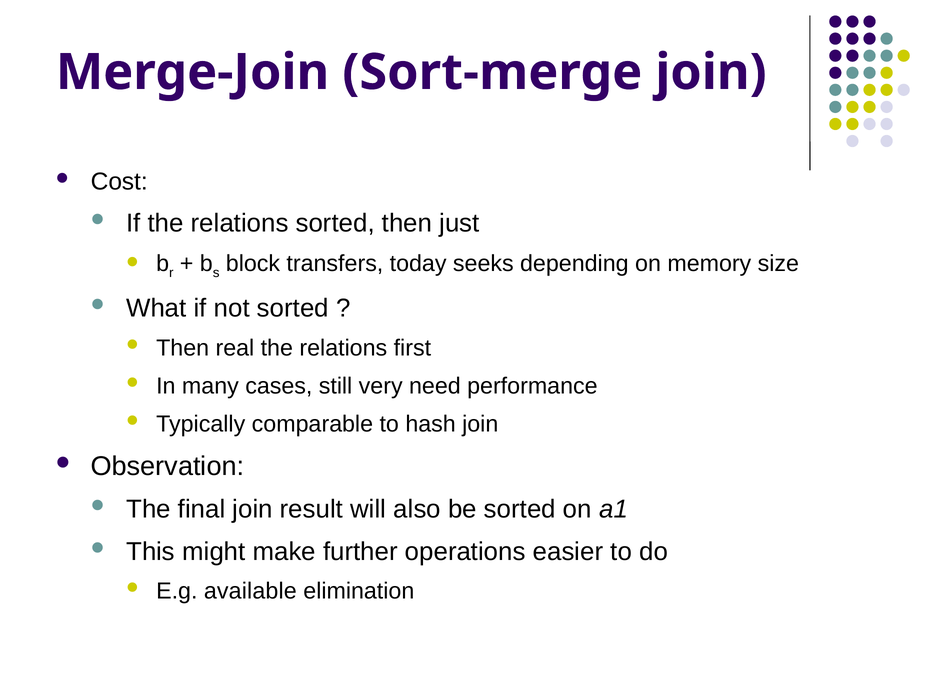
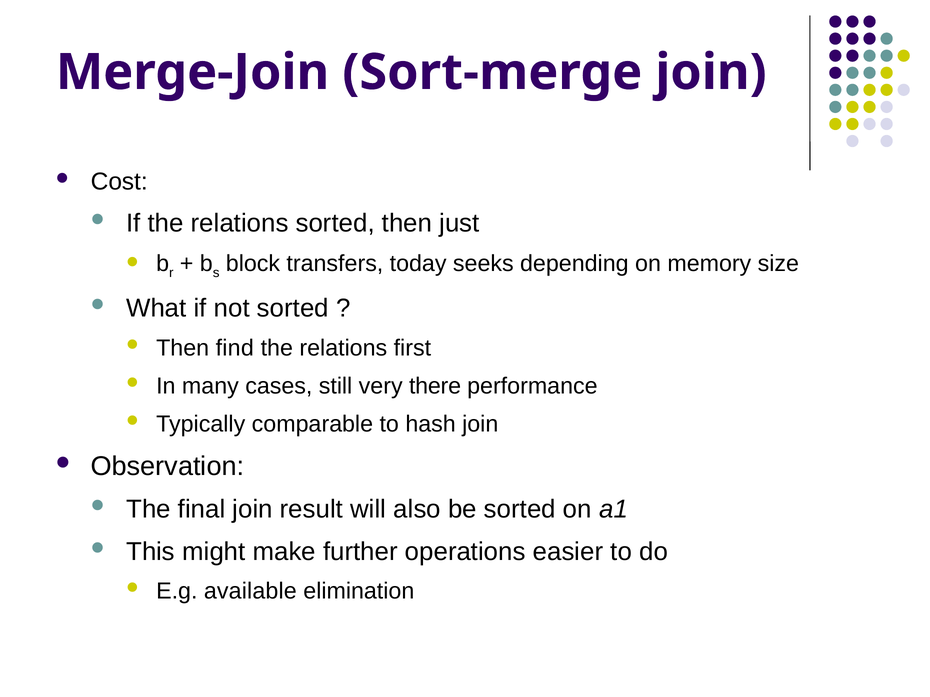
real: real -> find (235, 348)
need: need -> there (435, 386)
